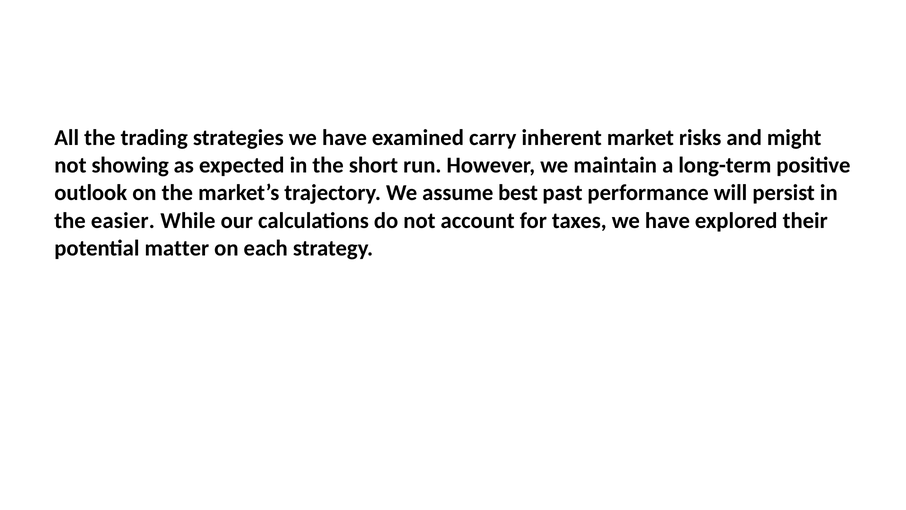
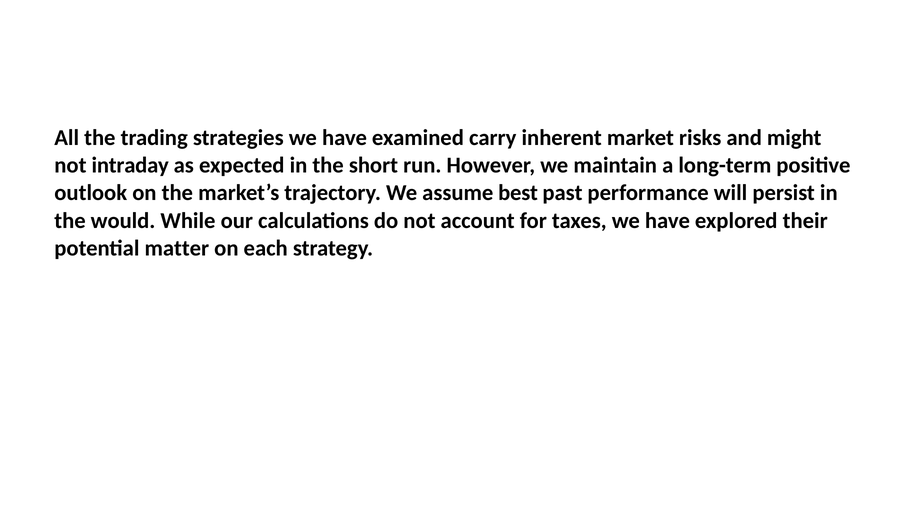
showing: showing -> intraday (130, 165)
easier: easier -> would (123, 220)
